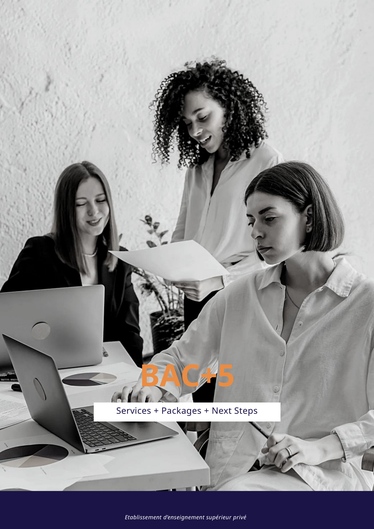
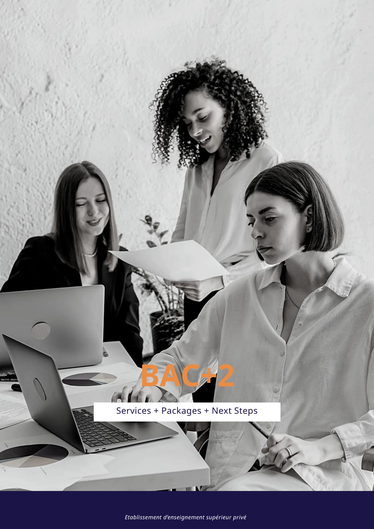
BAC+5: BAC+5 -> BAC+2 (187, 376)
